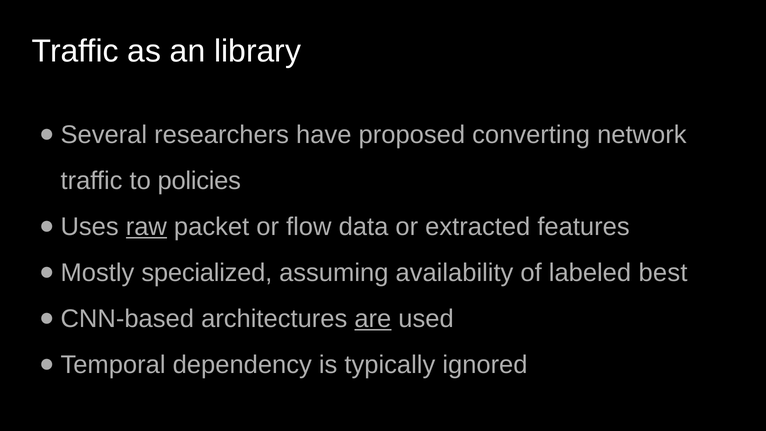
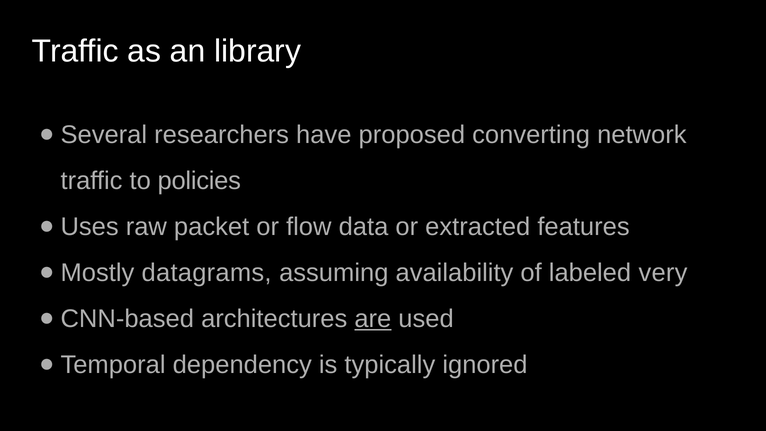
raw underline: present -> none (146, 227)
specialized: specialized -> datagrams (207, 273)
best: best -> very (663, 273)
